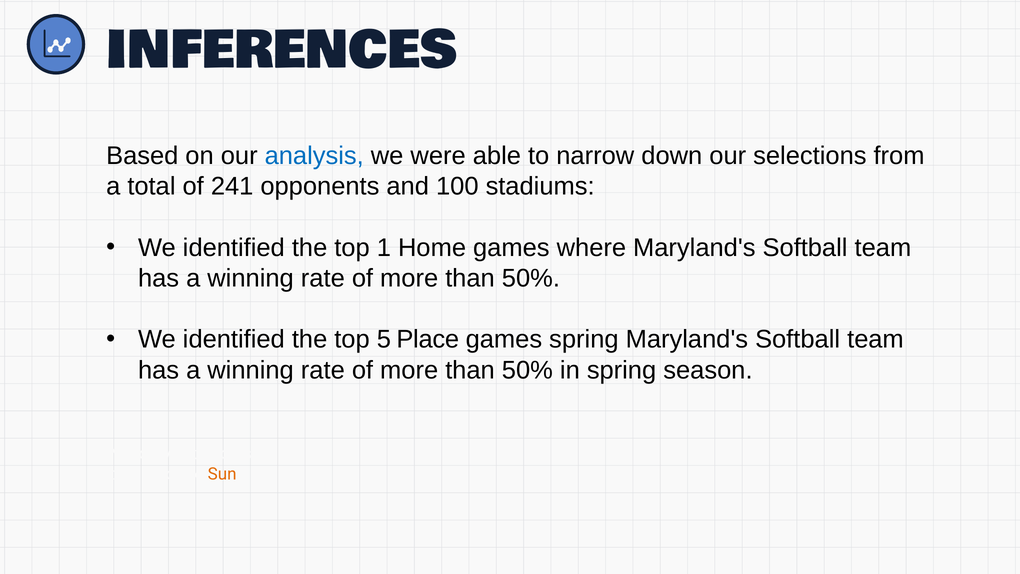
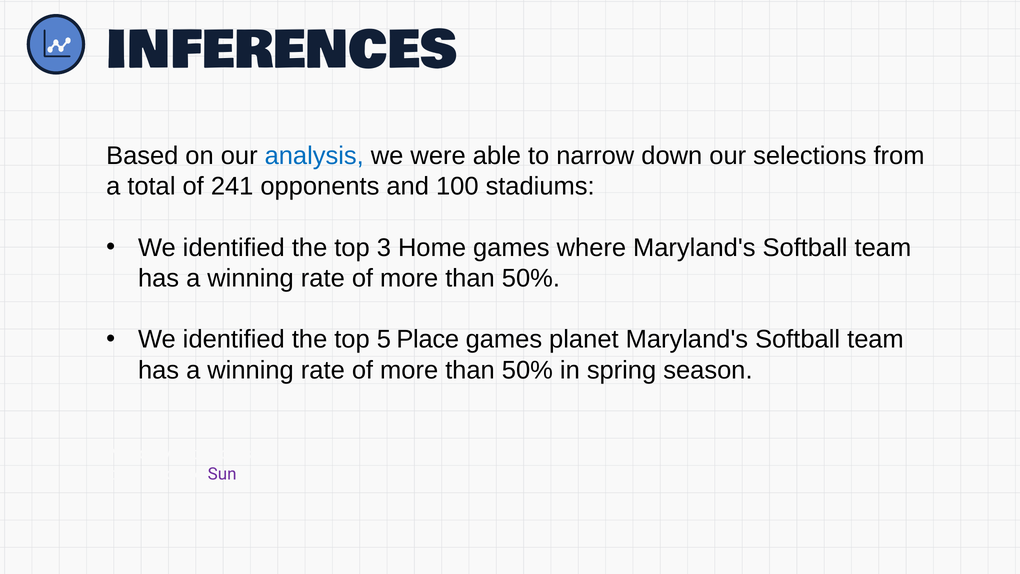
1: 1 -> 3 (384, 248)
games spring: spring -> planet (584, 339)
Sun colour: orange -> purple (222, 474)
